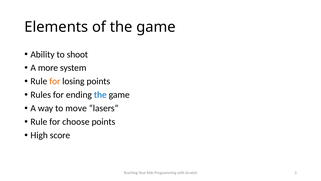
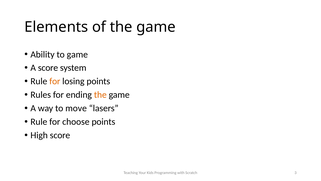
to shoot: shoot -> game (77, 54)
A more: more -> score (48, 68)
the colour: blue -> orange (100, 95)
